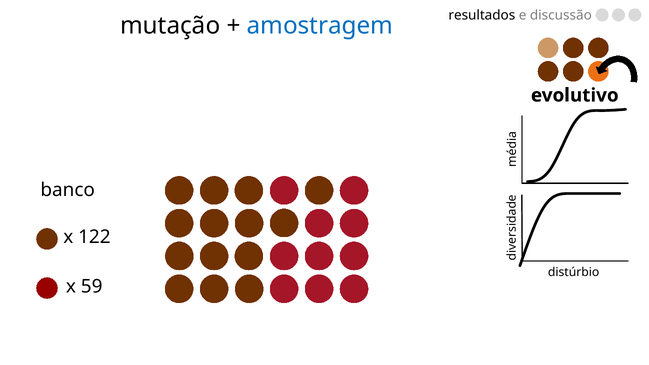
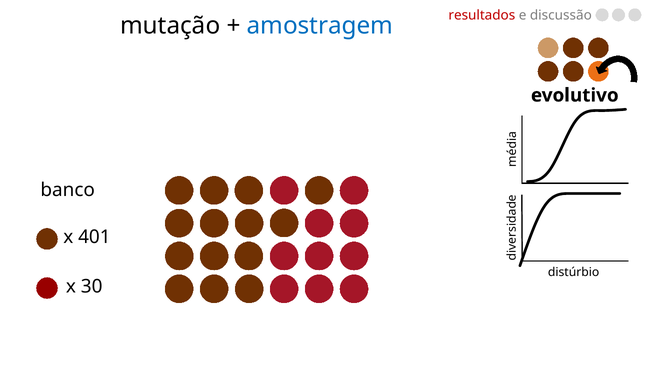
resultados colour: black -> red (482, 15)
122: 122 -> 401 (94, 237)
59: 59 -> 30 (92, 287)
